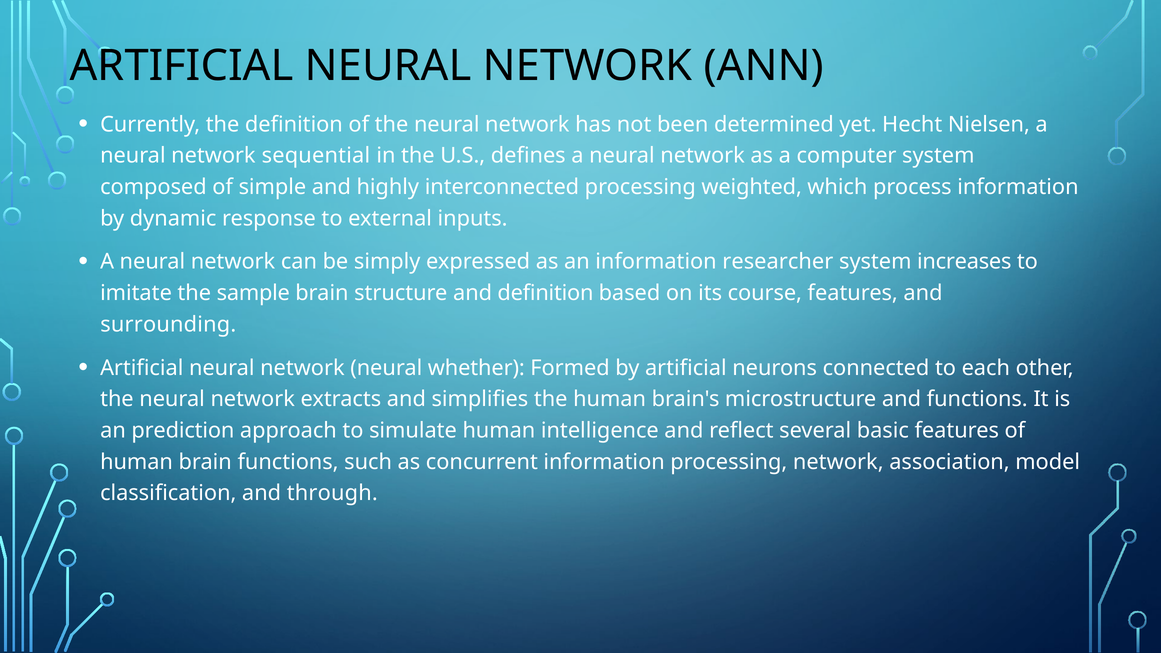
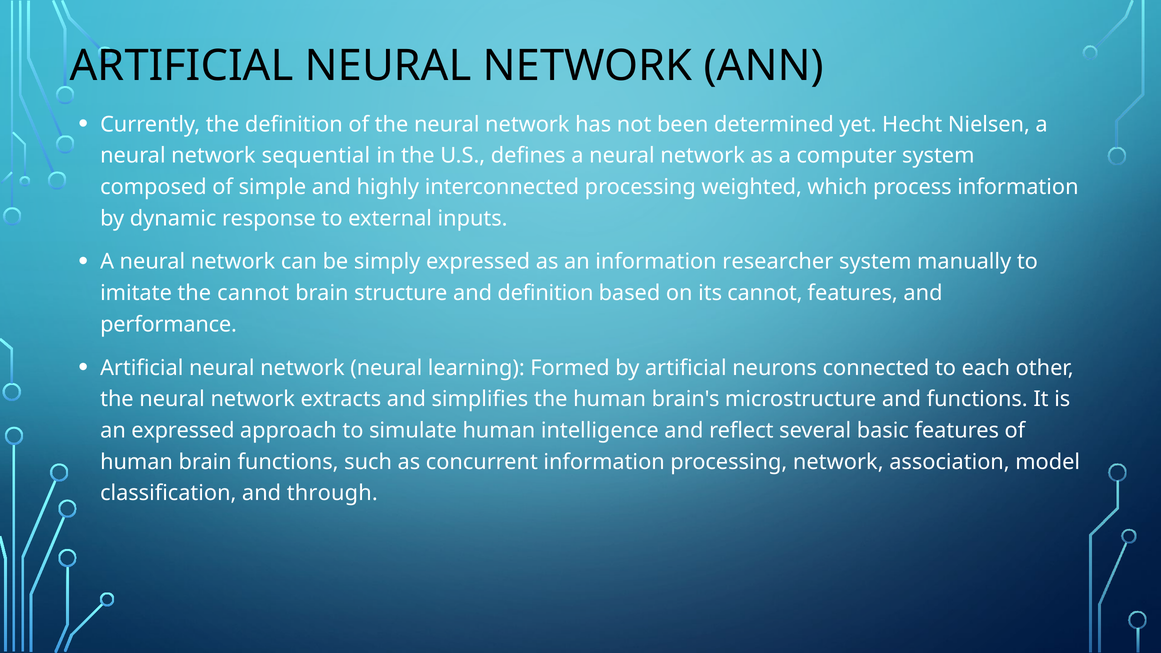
increases: increases -> manually (964, 262)
the sample: sample -> cannot (253, 293)
its course: course -> cannot (765, 293)
surrounding: surrounding -> performance (169, 324)
whether: whether -> learning (476, 368)
an prediction: prediction -> expressed (183, 431)
